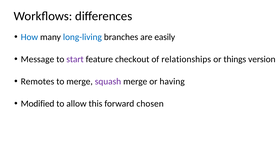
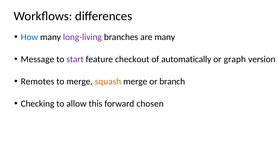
long-living colour: blue -> purple (82, 37)
are easily: easily -> many (165, 37)
relationships: relationships -> automatically (186, 59)
things: things -> graph (235, 59)
squash colour: purple -> orange (108, 82)
having: having -> branch (172, 82)
Modified: Modified -> Checking (38, 104)
